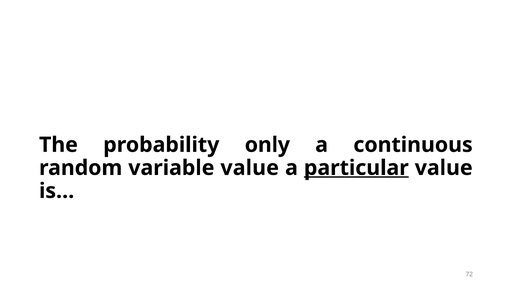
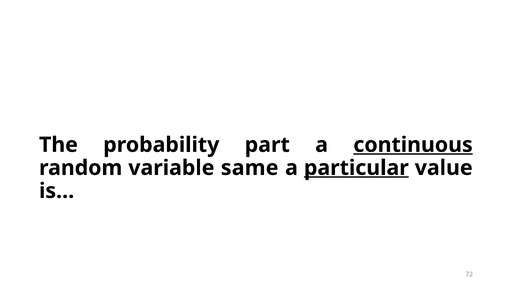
only: only -> part (267, 145)
continuous underline: none -> present (413, 145)
variable value: value -> same (250, 168)
